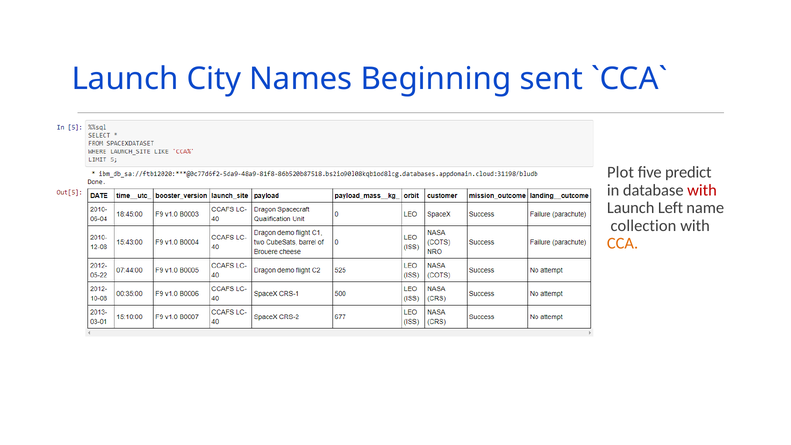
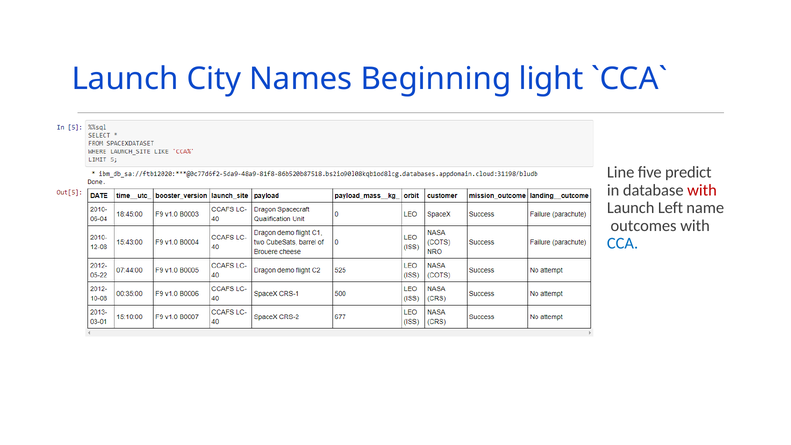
sent: sent -> light (551, 79)
Plot: Plot -> Line (621, 172)
collection: collection -> outcomes (644, 226)
CCA colour: orange -> blue (623, 243)
